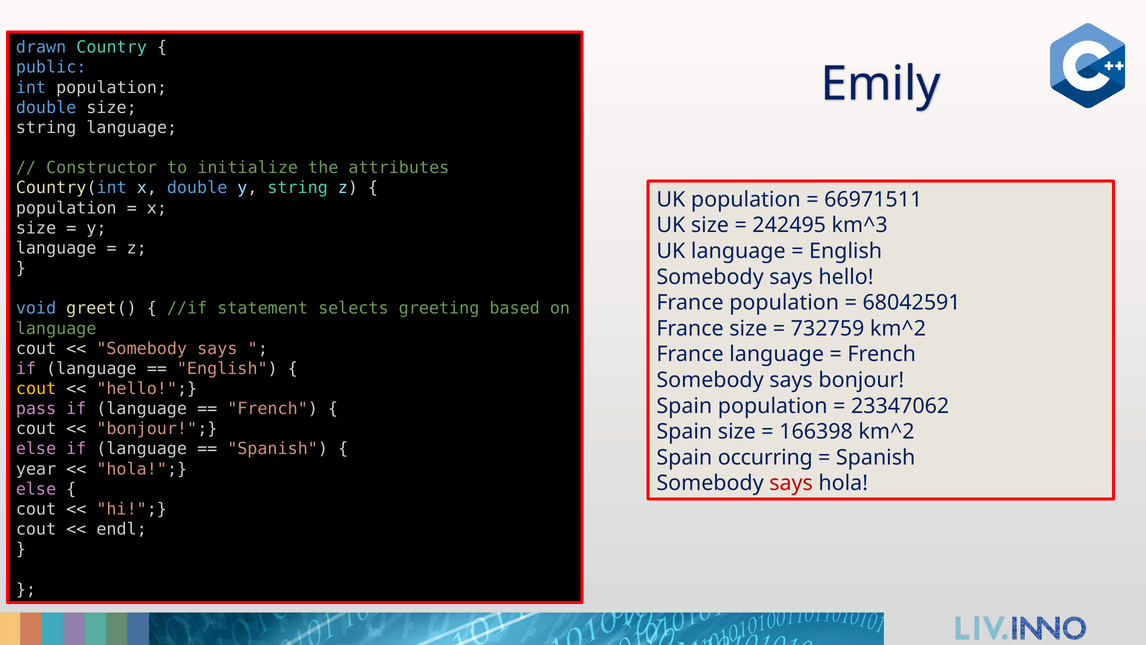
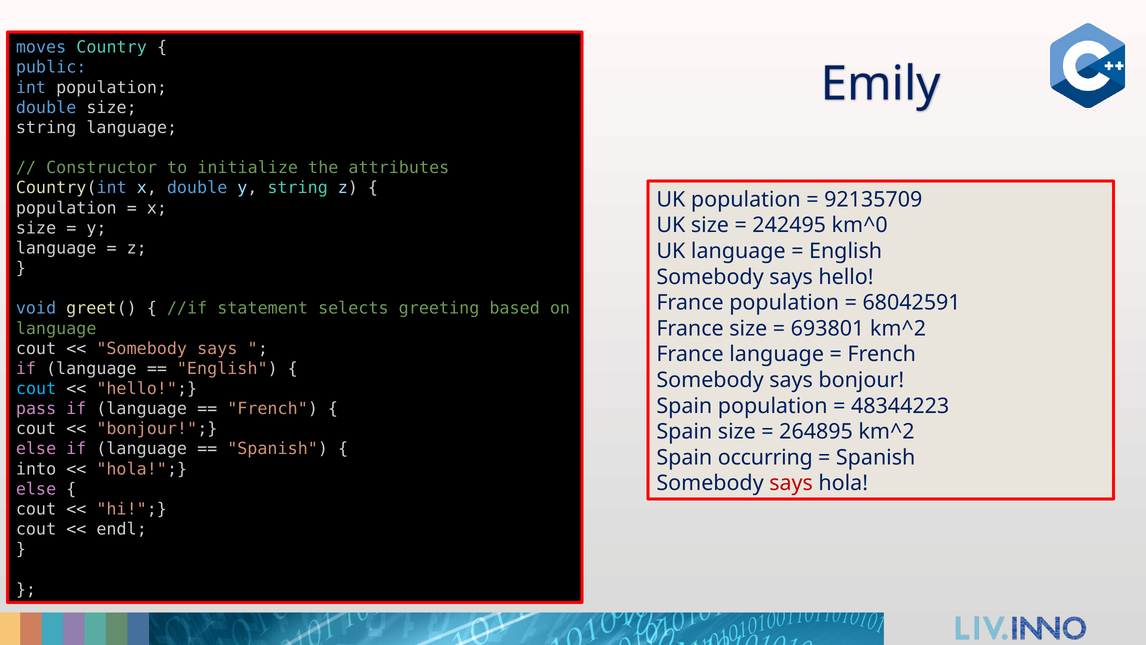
drawn: drawn -> moves (41, 47)
66971511: 66971511 -> 92135709 (873, 199)
km^3: km^3 -> km^0 (860, 225)
732759: 732759 -> 693801 (828, 328)
cout colour: yellow -> light blue (36, 388)
23347062: 23347062 -> 48344223 (900, 406)
166398: 166398 -> 264895 (816, 432)
year: year -> into (36, 469)
